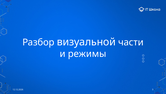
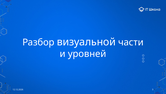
режимы: режимы -> уровней (87, 53)
